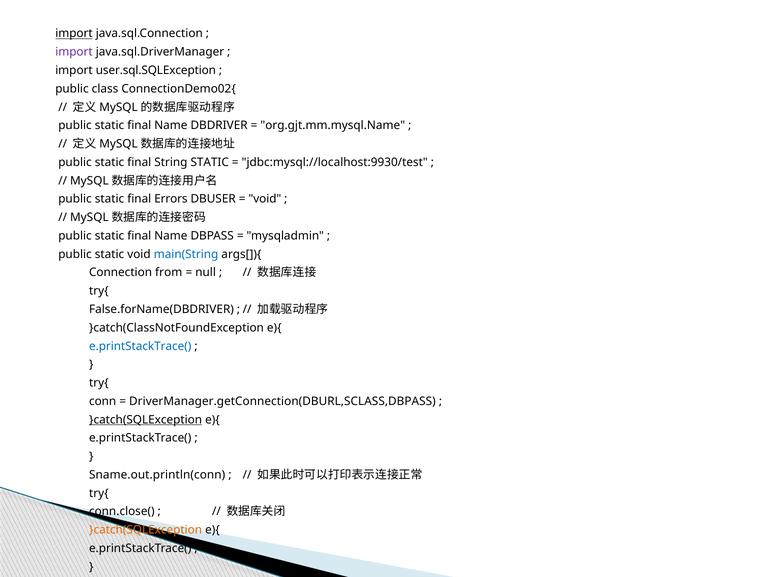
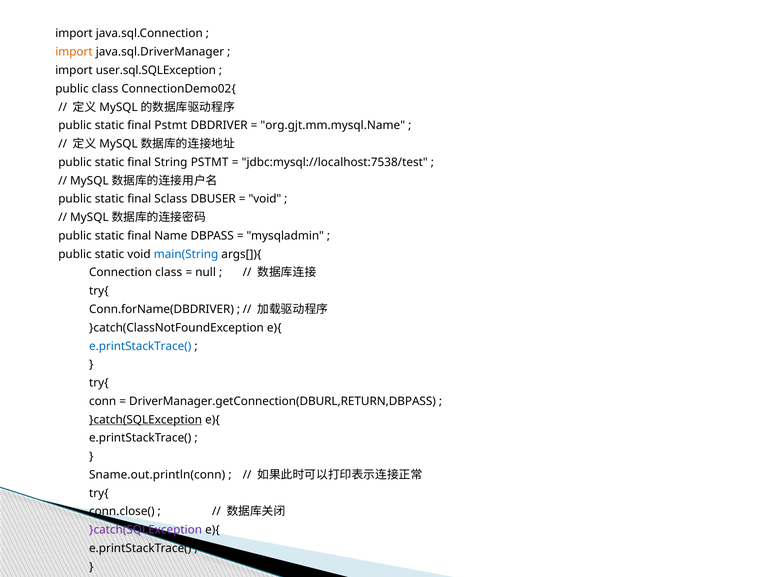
import underline: present -> none (74, 34)
import colour: purple -> orange (74, 52)
Name: Name -> Pstmt (171, 125)
String STATIC: STATIC -> PSTMT (210, 162)
jdbc:mysql://localhost:9930/test: jdbc:mysql://localhost:9930/test -> jdbc:mysql://localhost:7538/test (335, 162)
Errors: Errors -> Sclass (171, 199)
Connection from: from -> class (169, 272)
False.forName(DBDRIVER: False.forName(DBDRIVER -> Conn.forName(DBDRIVER (161, 309)
DriverManager.getConnection(DBURL,SCLASS,DBPASS: DriverManager.getConnection(DBURL,SCLASS,DBPASS -> DriverManager.getConnection(DBURL,RETURN,DBPASS (282, 401)
}catch(SQLException colour: orange -> purple (146, 530)
